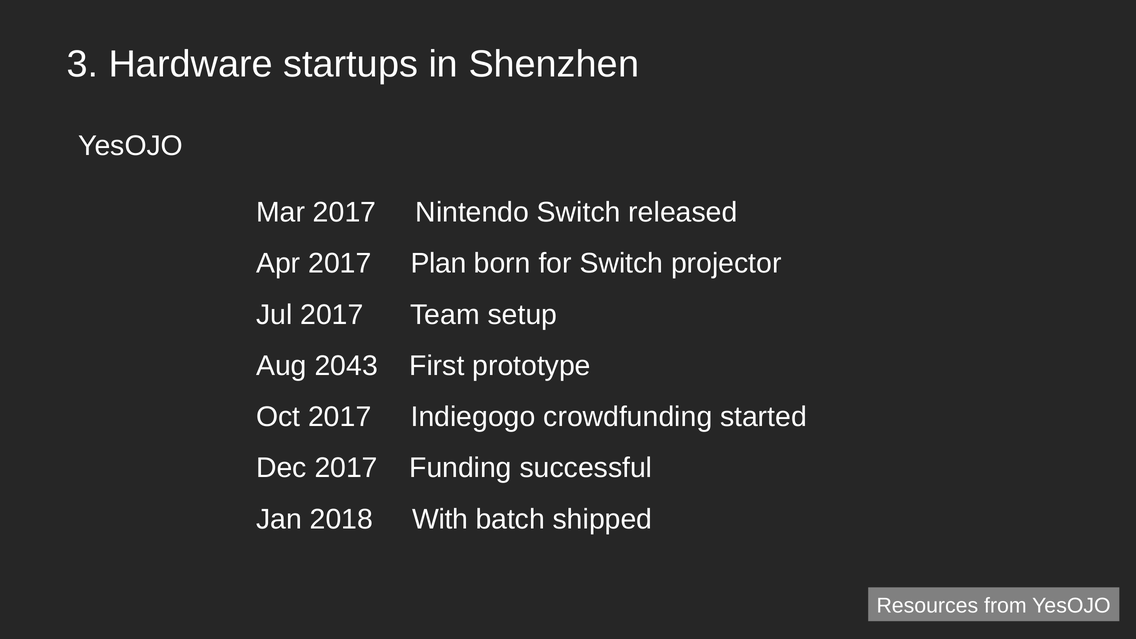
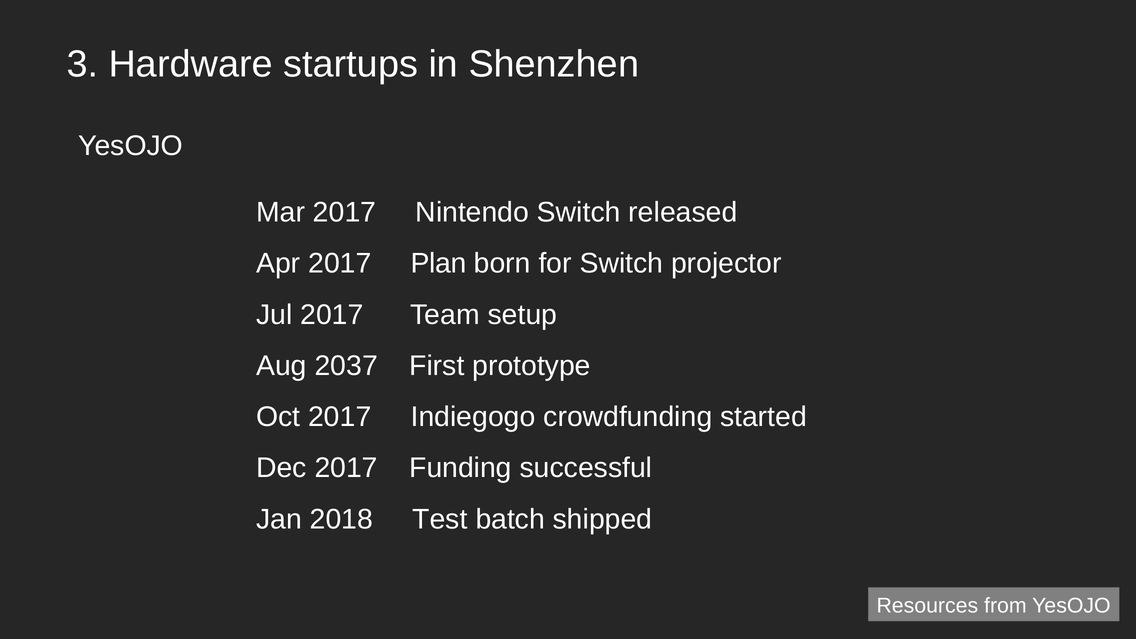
2043: 2043 -> 2037 (346, 366)
With: With -> Test (440, 519)
